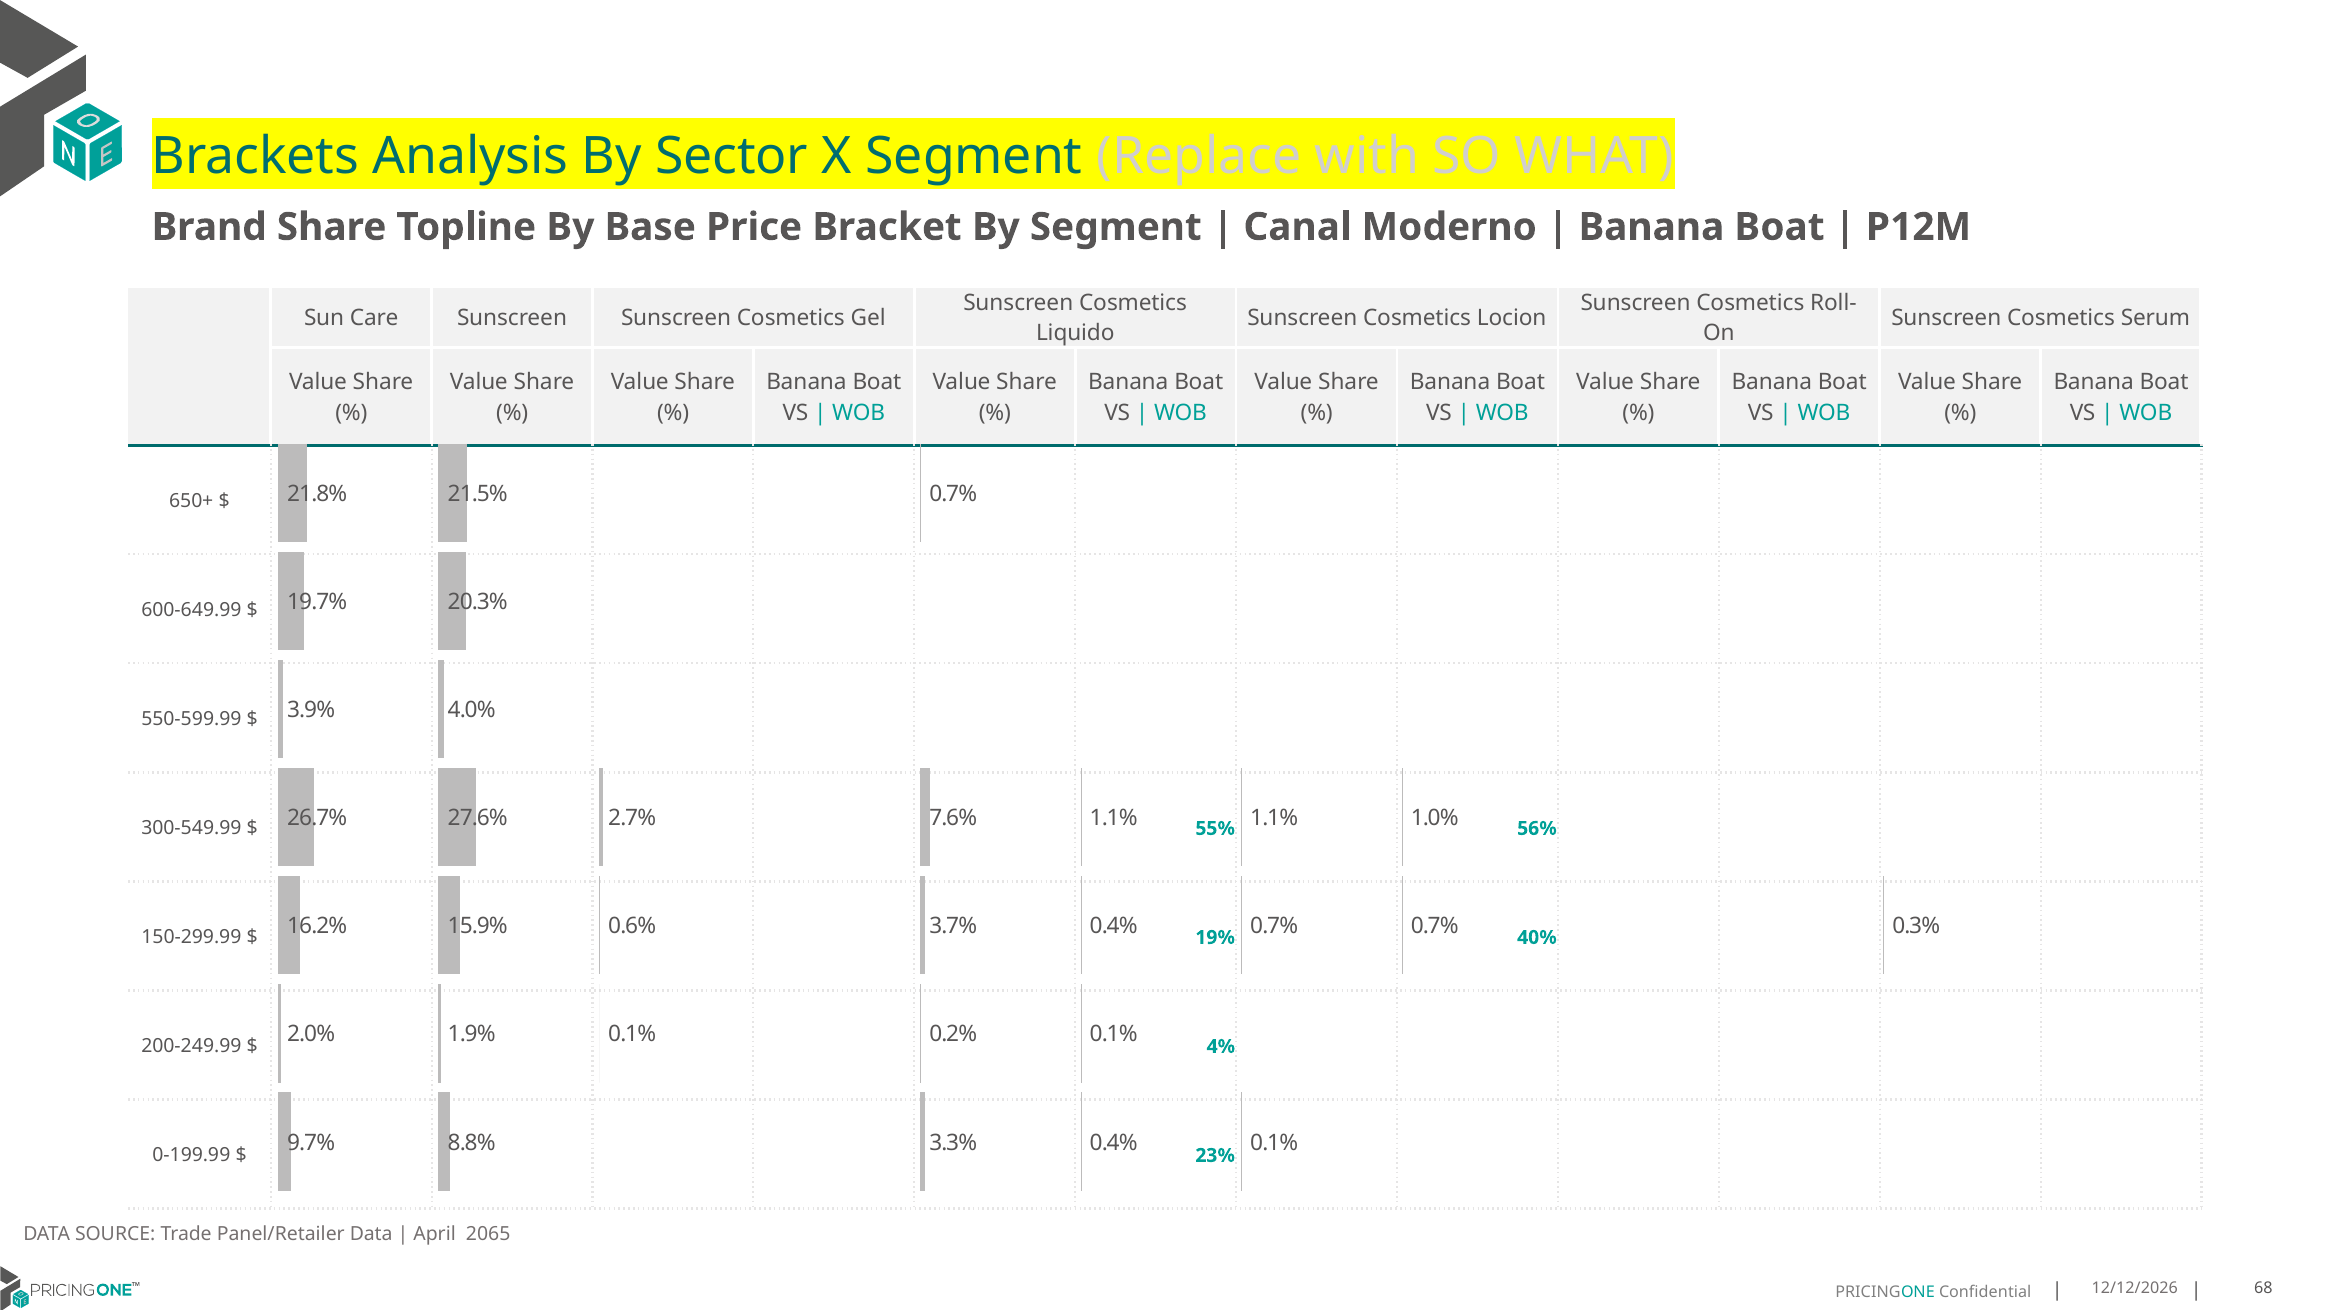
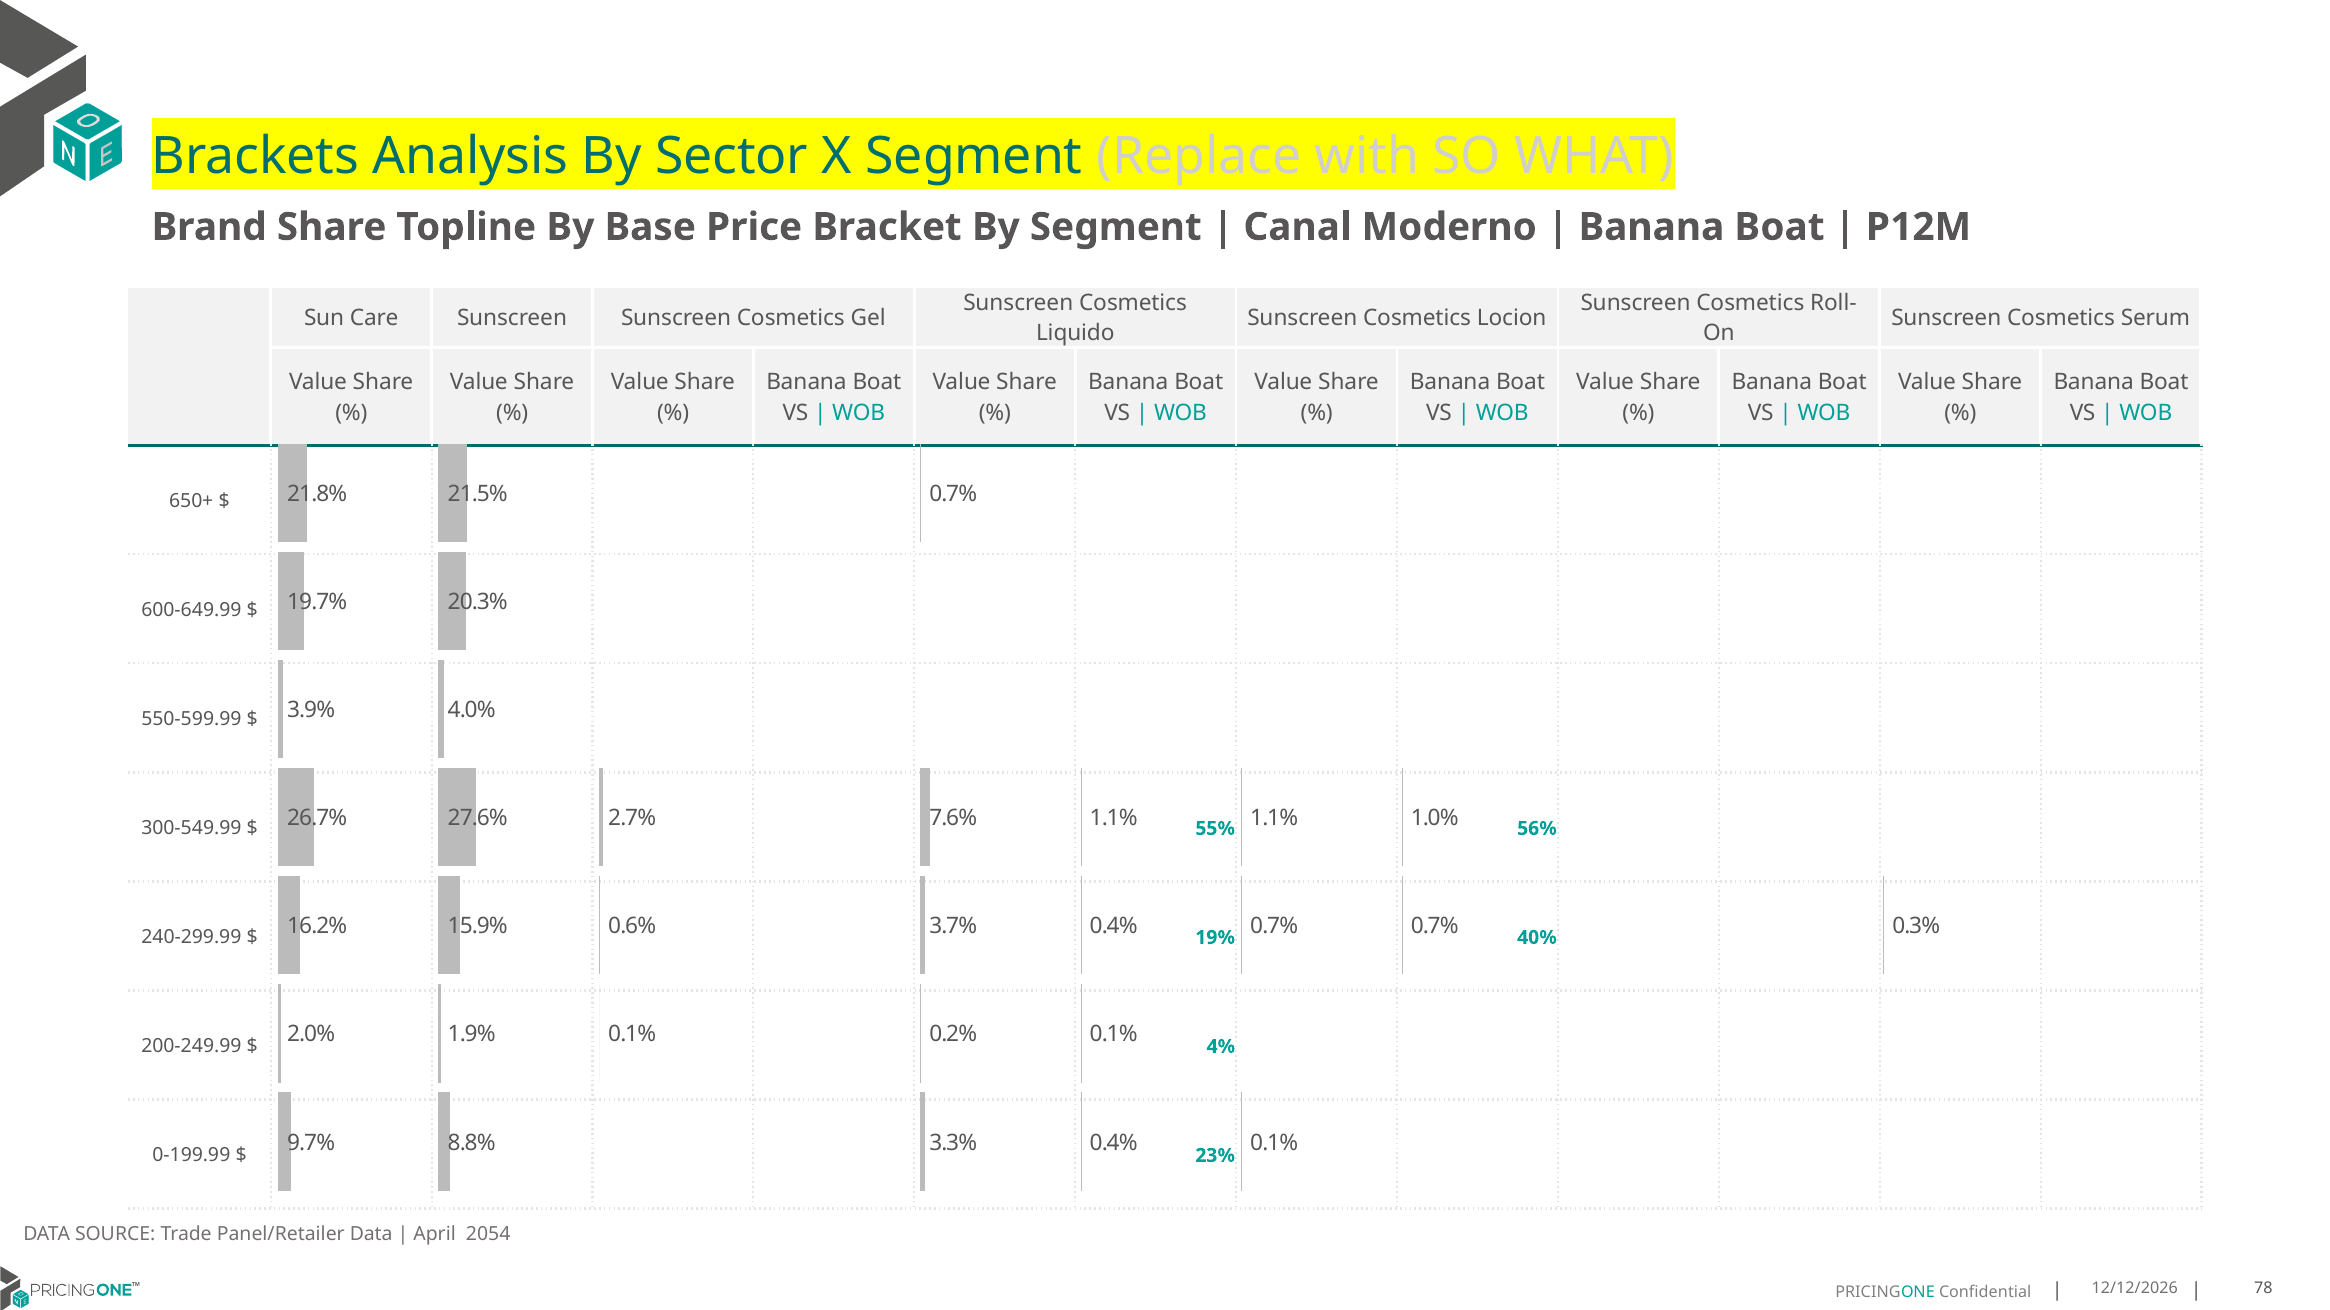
150-299.99: 150-299.99 -> 240-299.99 (191, 938)
2065: 2065 -> 2054 (488, 1234)
68: 68 -> 78 (2263, 1289)
